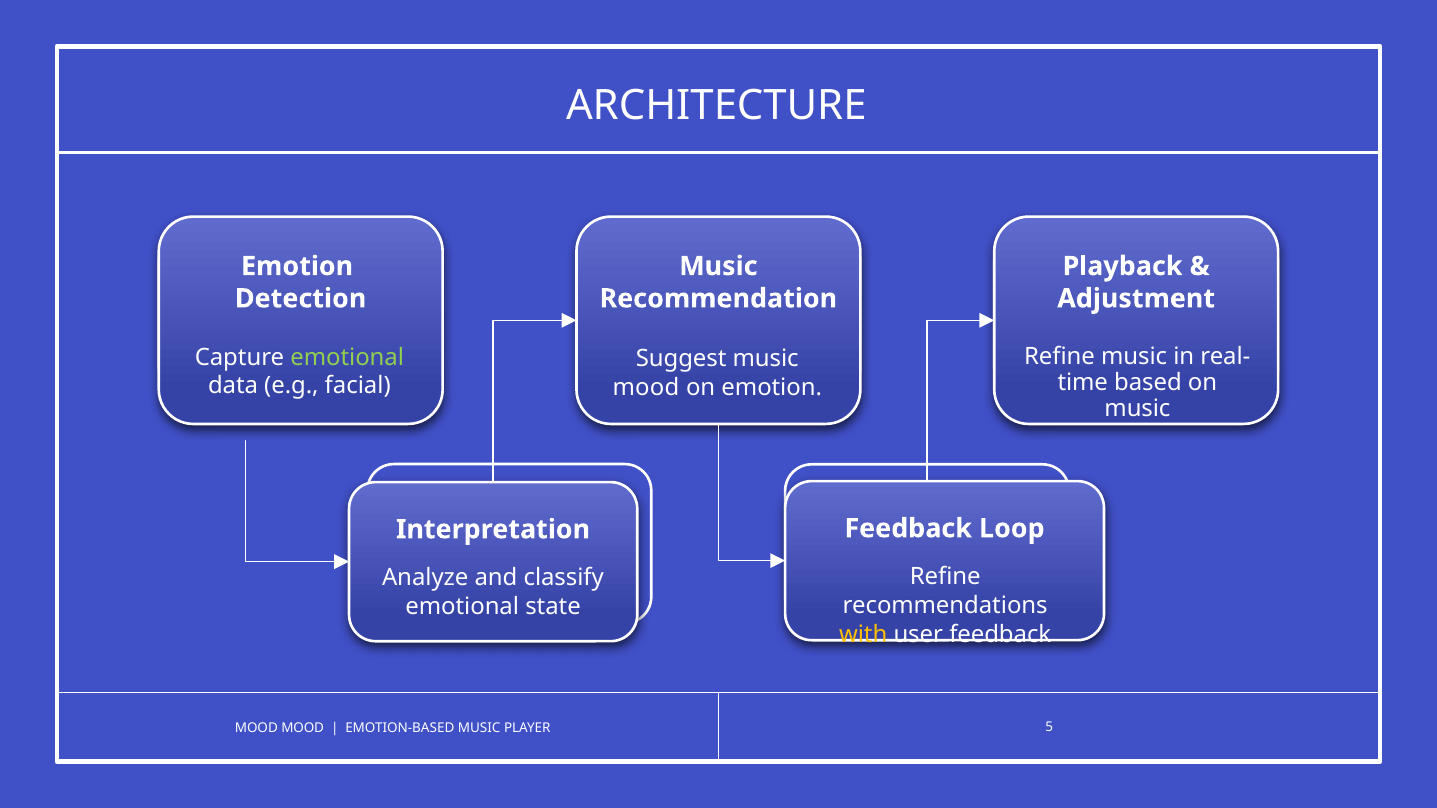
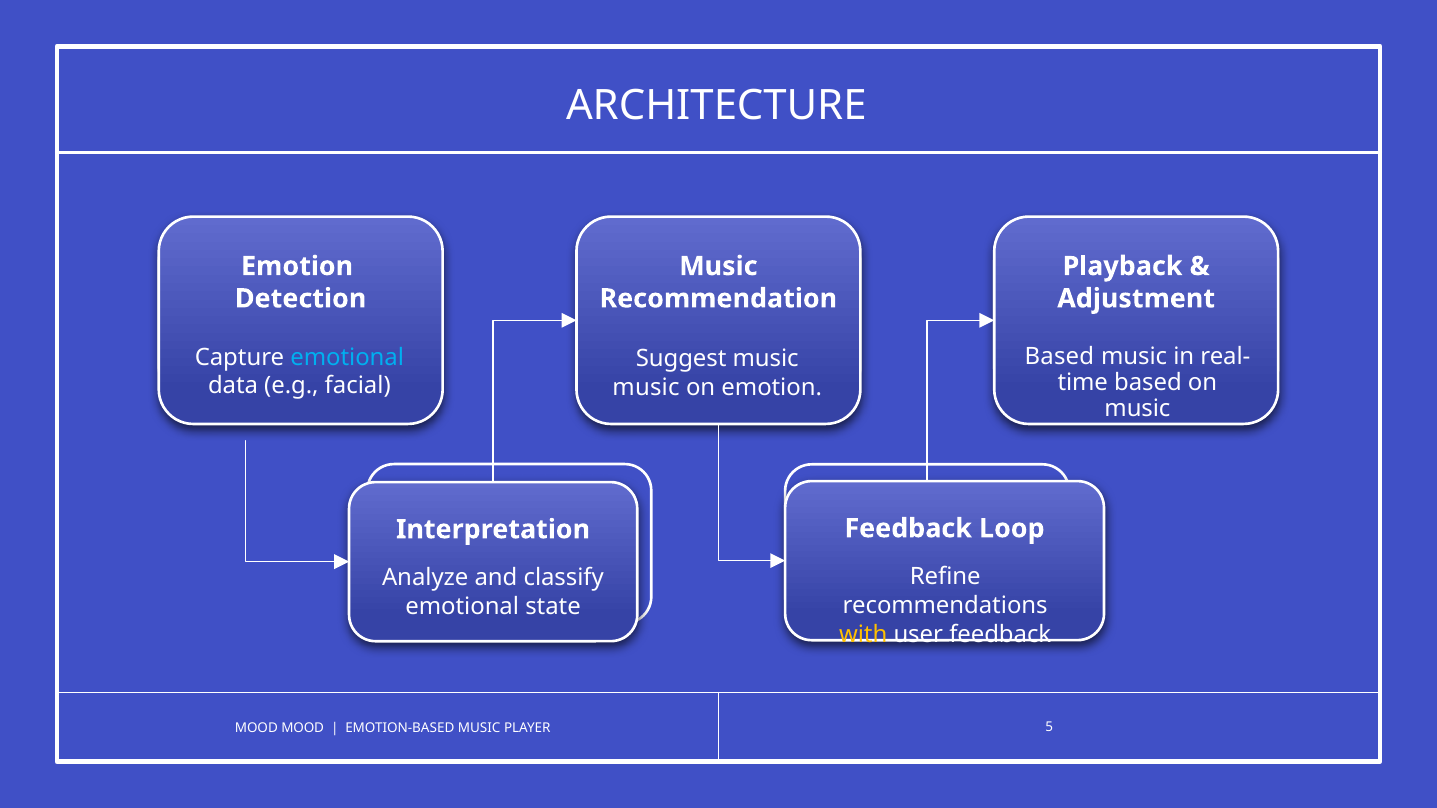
Refine: Refine -> Based (1059, 357)
emotional colour: light green -> light blue (347, 358)
mood: mood -> music (646, 387)
